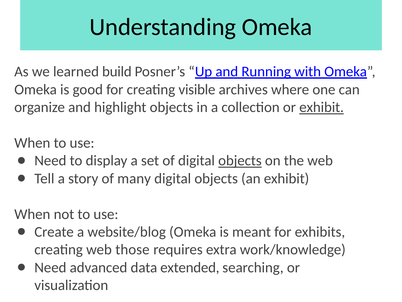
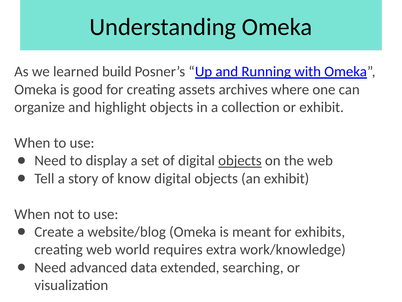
visible: visible -> assets (197, 89)
exhibit underline: present -> none (322, 107)
many: many -> know (134, 178)
those: those -> world (133, 249)
